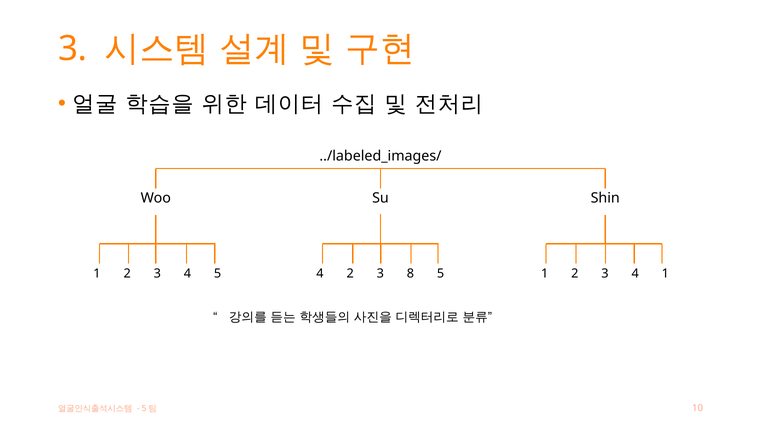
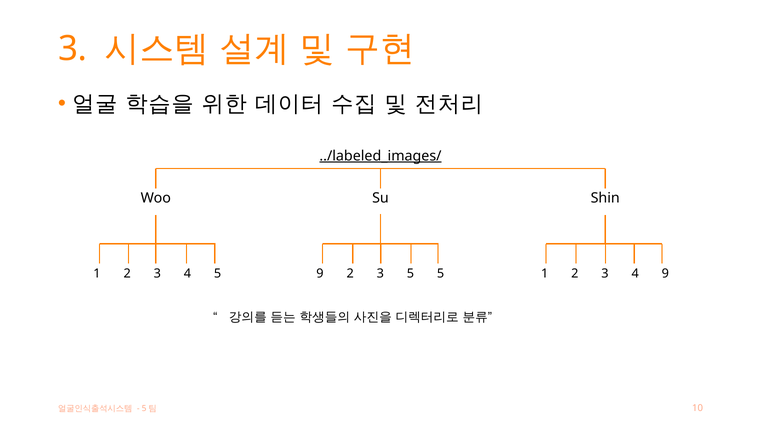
../labeled_images/ underline: none -> present (380, 156)
5 4: 4 -> 9 (320, 273)
3 8: 8 -> 5 (410, 273)
4 1: 1 -> 9 (665, 273)
